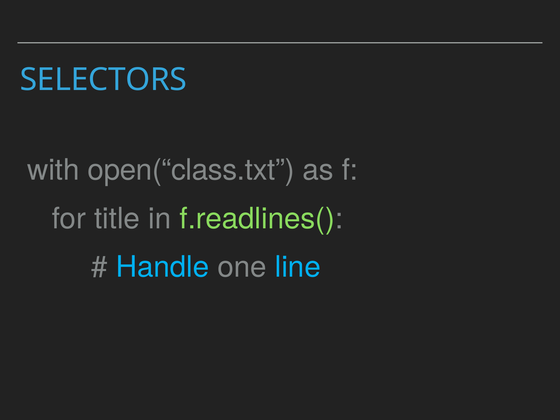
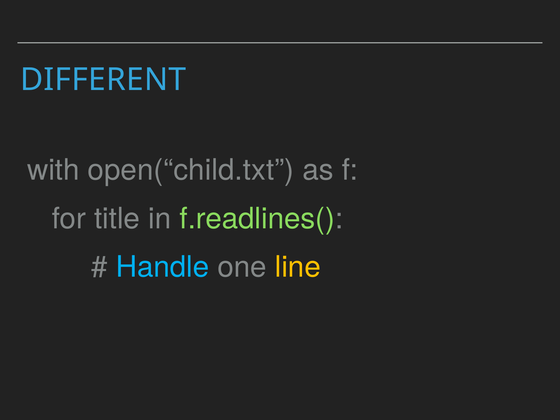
SELECTORS: SELECTORS -> DIFFERENT (103, 80)
open(“class.txt: open(“class.txt -> open(“child.txt (191, 170)
line colour: light blue -> yellow (298, 267)
